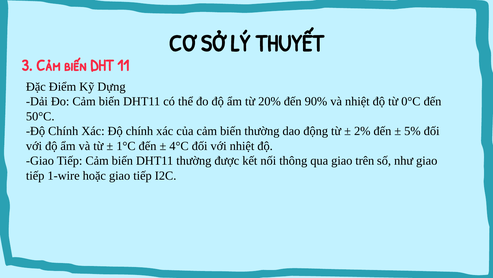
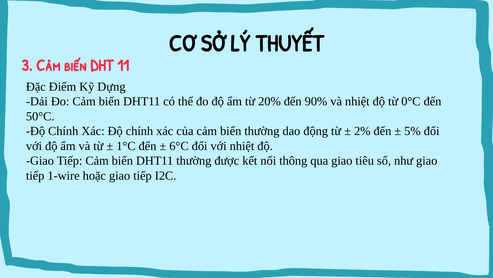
4°C: 4°C -> 6°C (179, 146)
trên: trên -> tiêu (365, 160)
